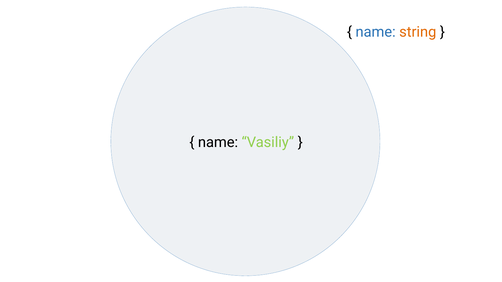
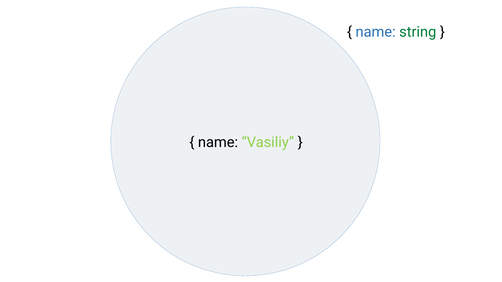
string colour: orange -> green (418, 32)
